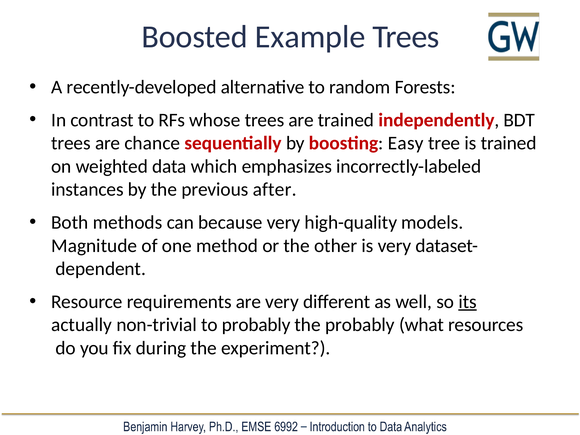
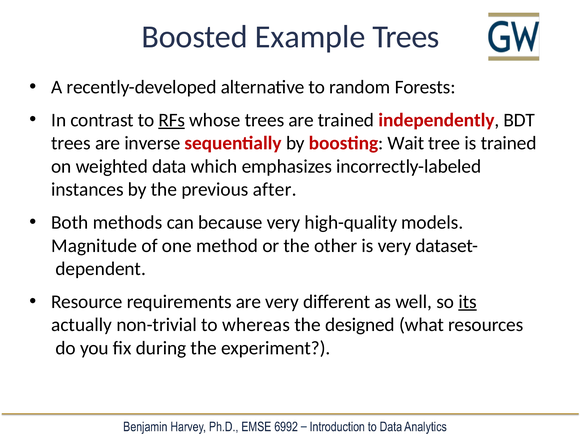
RFs underline: none -> present (172, 120)
chance: chance -> inverse (152, 143)
Easy: Easy -> Wait (406, 143)
to probably: probably -> whereas (256, 325)
the probably: probably -> designed (360, 325)
